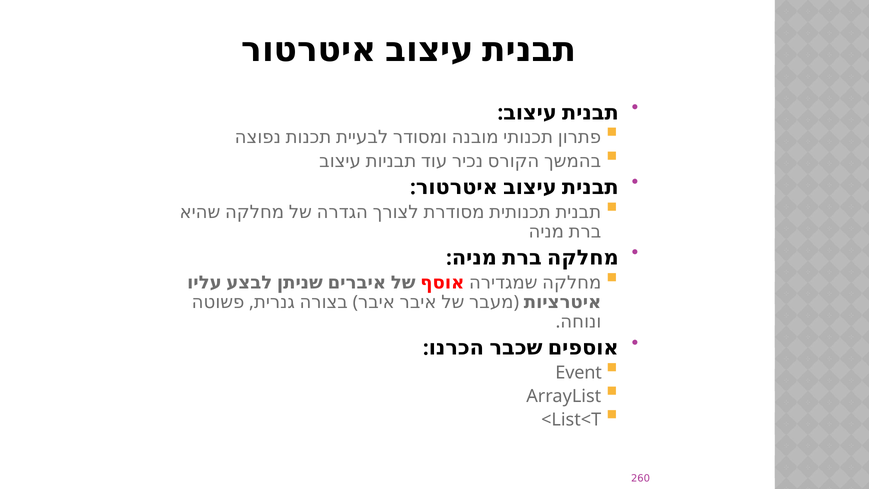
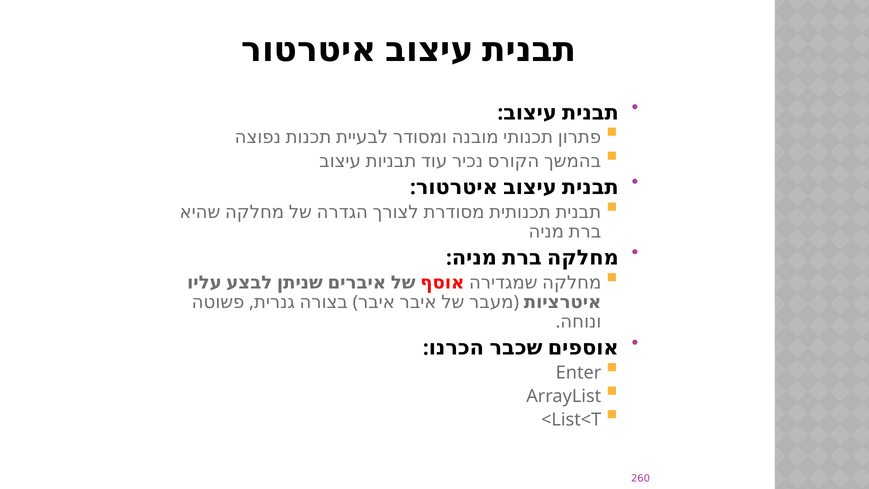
Event: Event -> Enter (579, 373)
